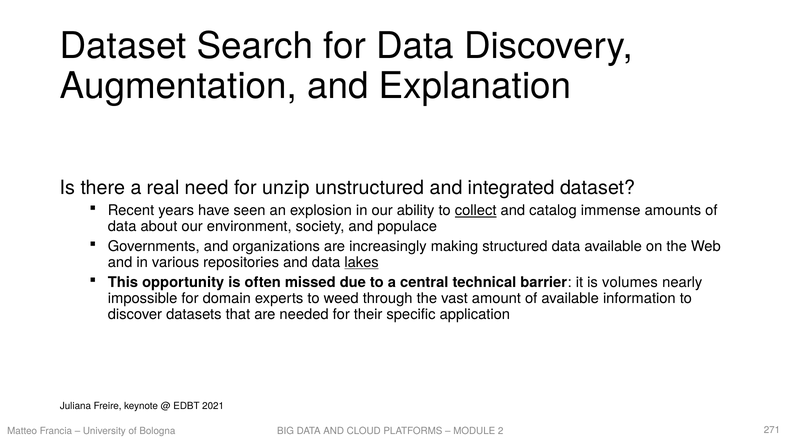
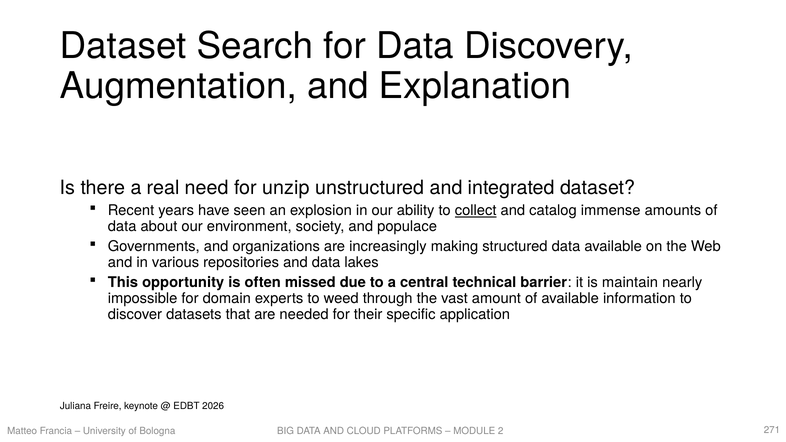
lakes underline: present -> none (362, 262)
volumes: volumes -> maintain (630, 282)
2021: 2021 -> 2026 (213, 406)
